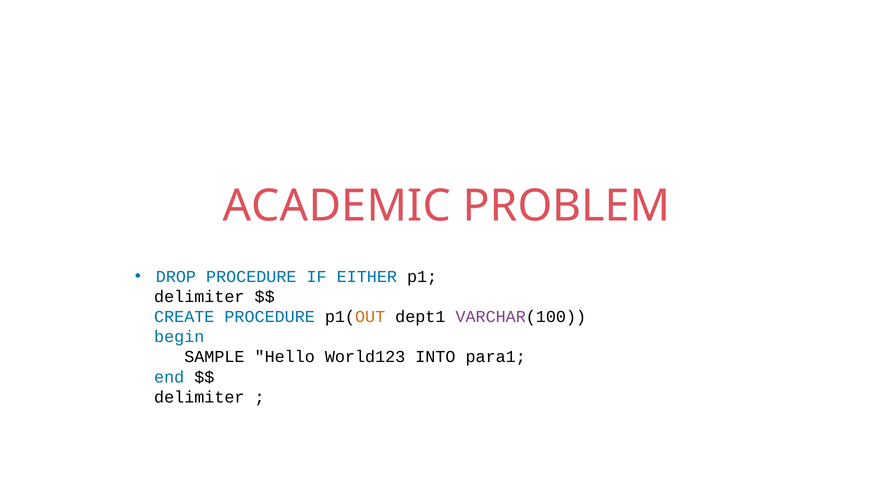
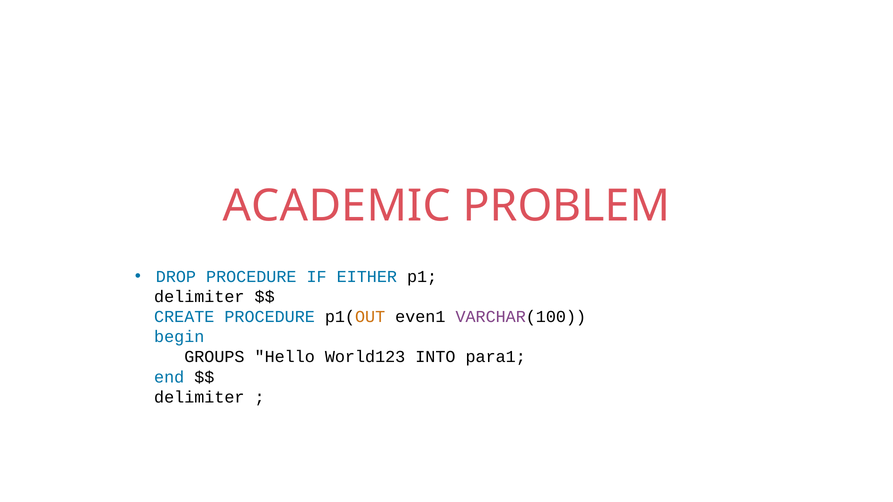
dept1: dept1 -> even1 (420, 317)
SAMPLE: SAMPLE -> GROUPS (214, 357)
